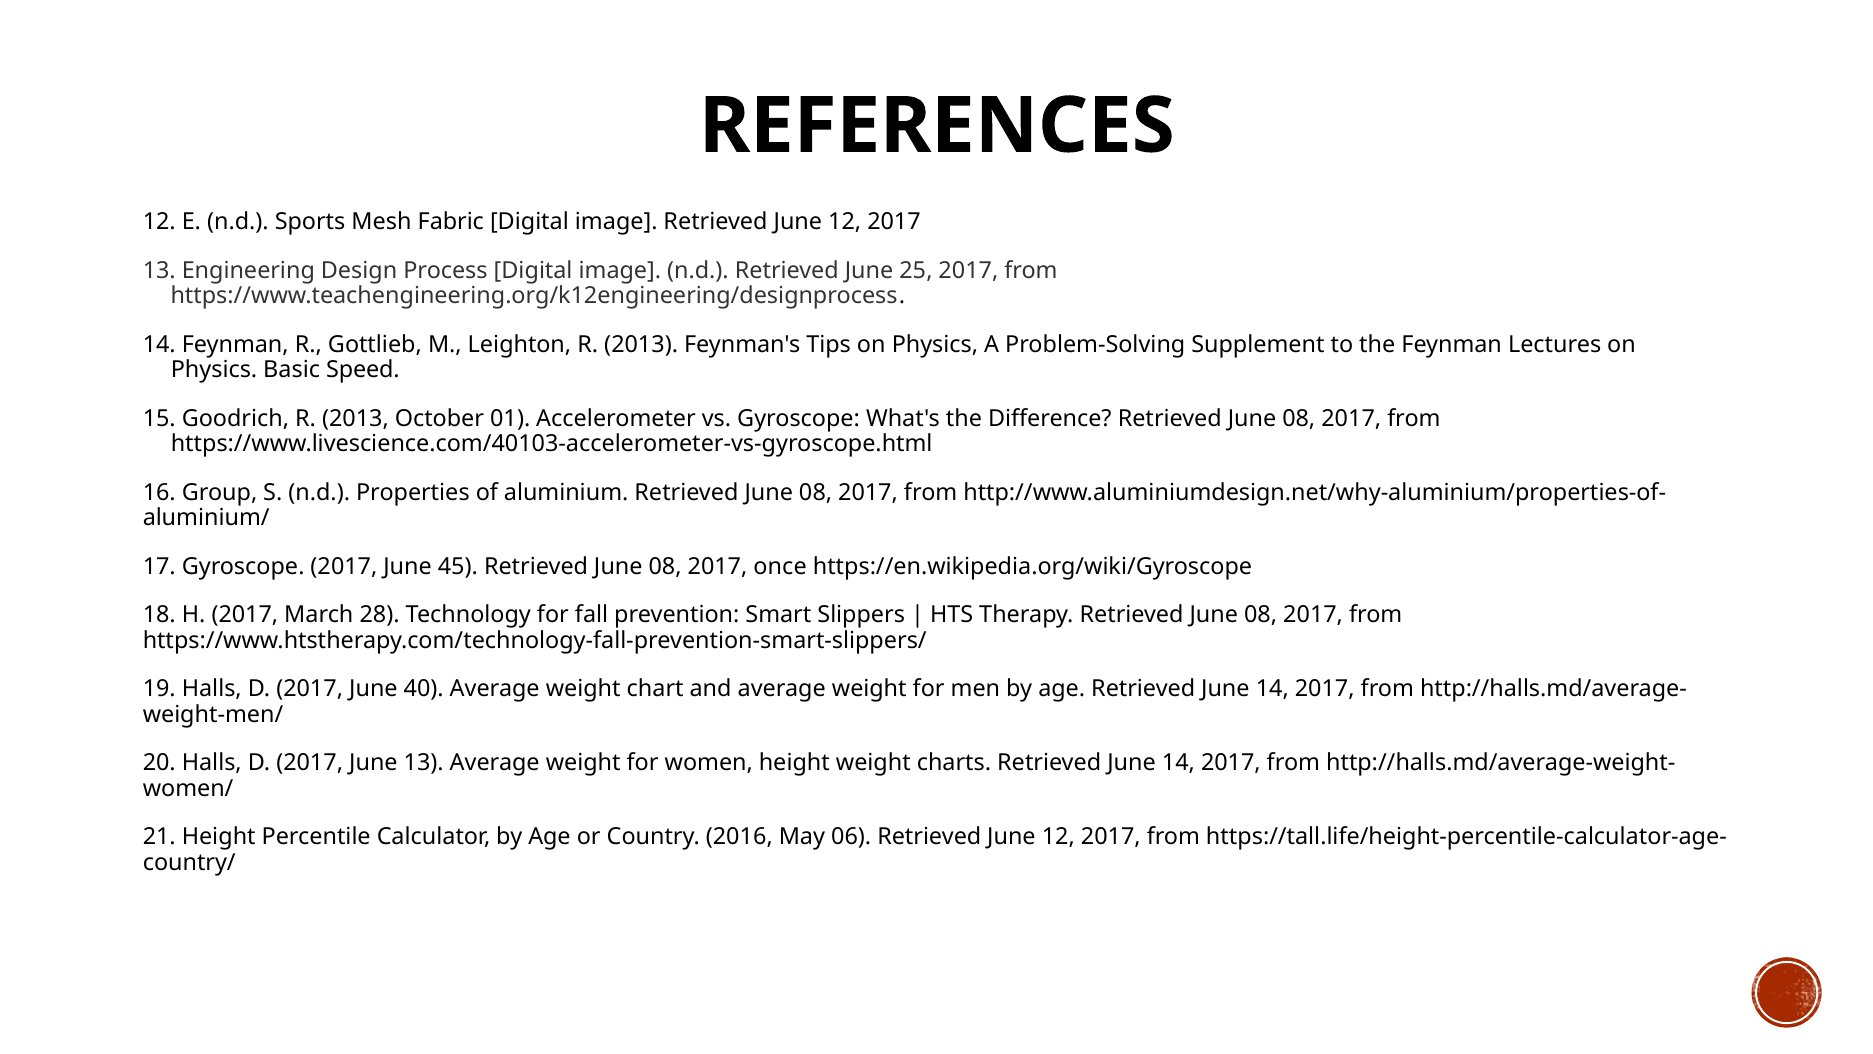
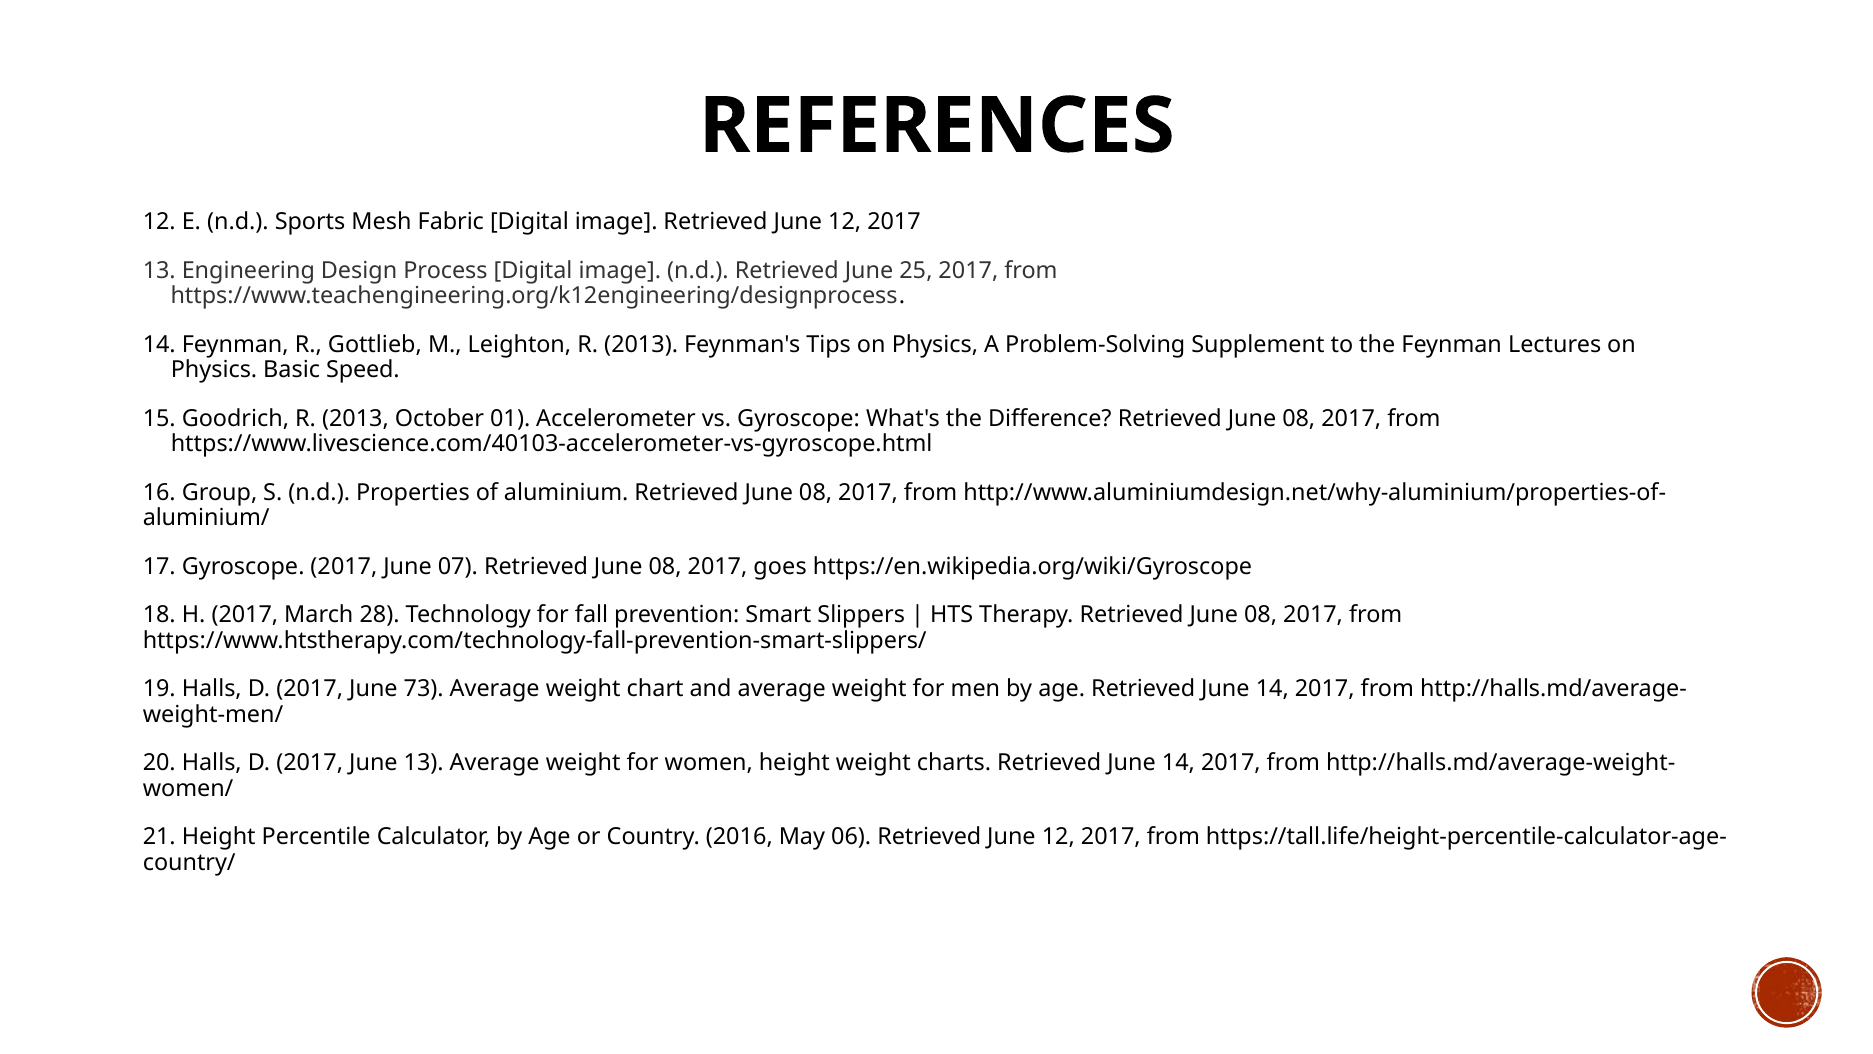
45: 45 -> 07 (458, 566)
once: once -> goes (780, 566)
40: 40 -> 73 (424, 689)
